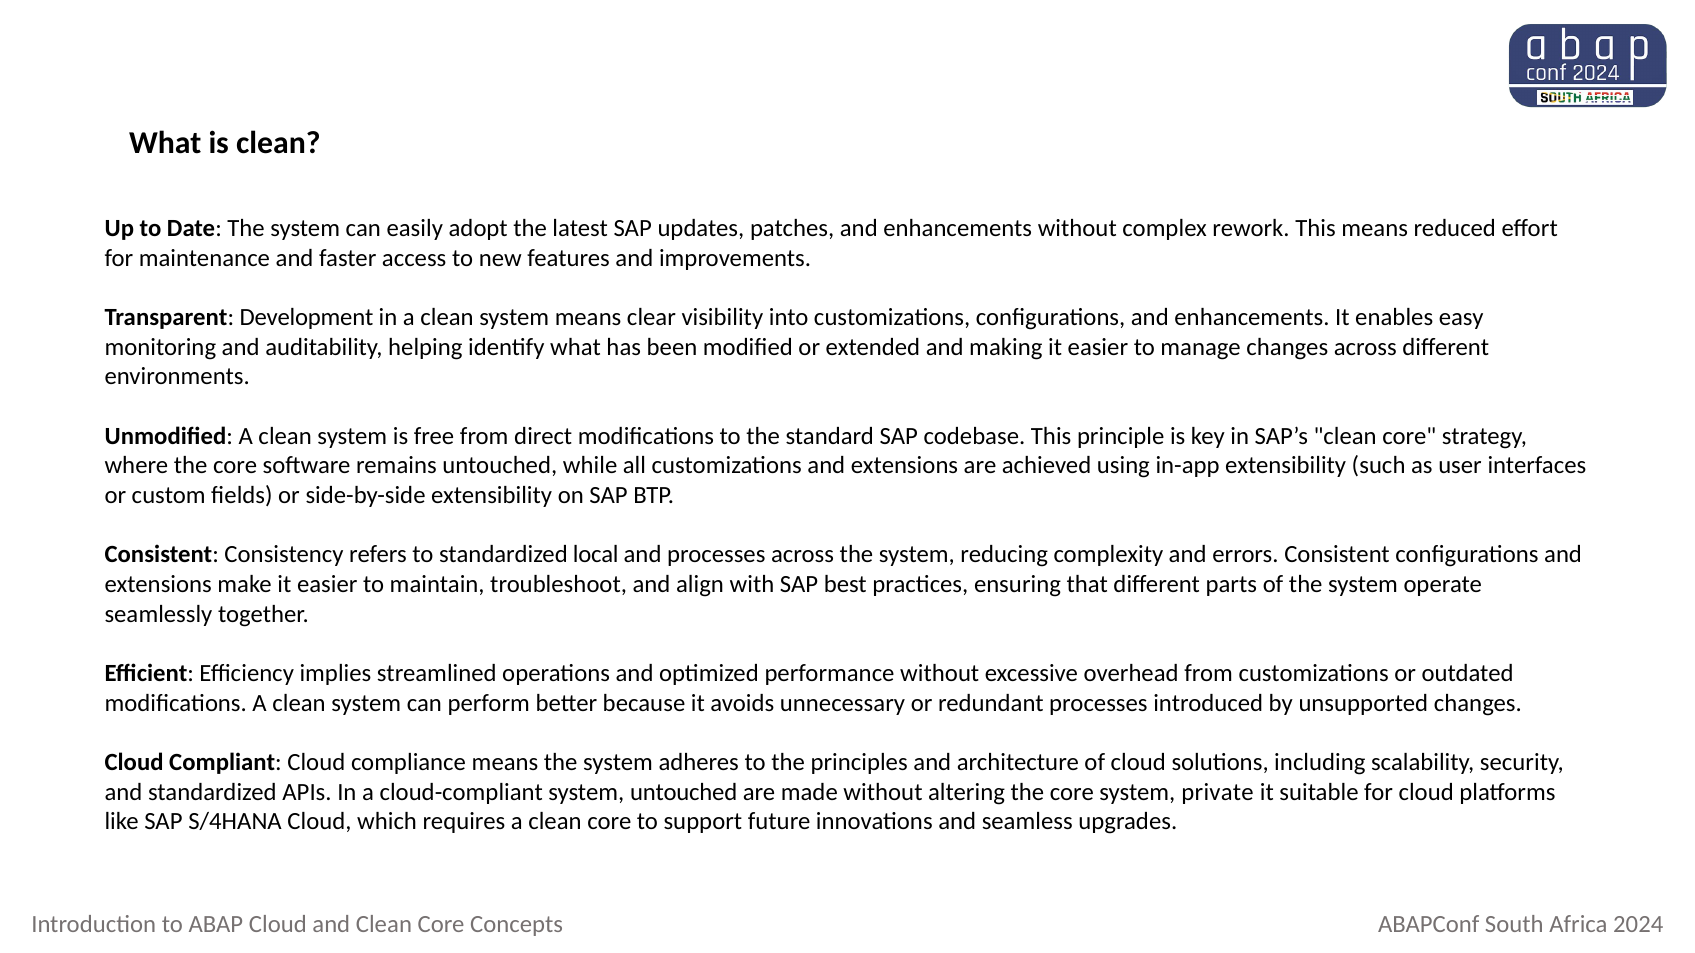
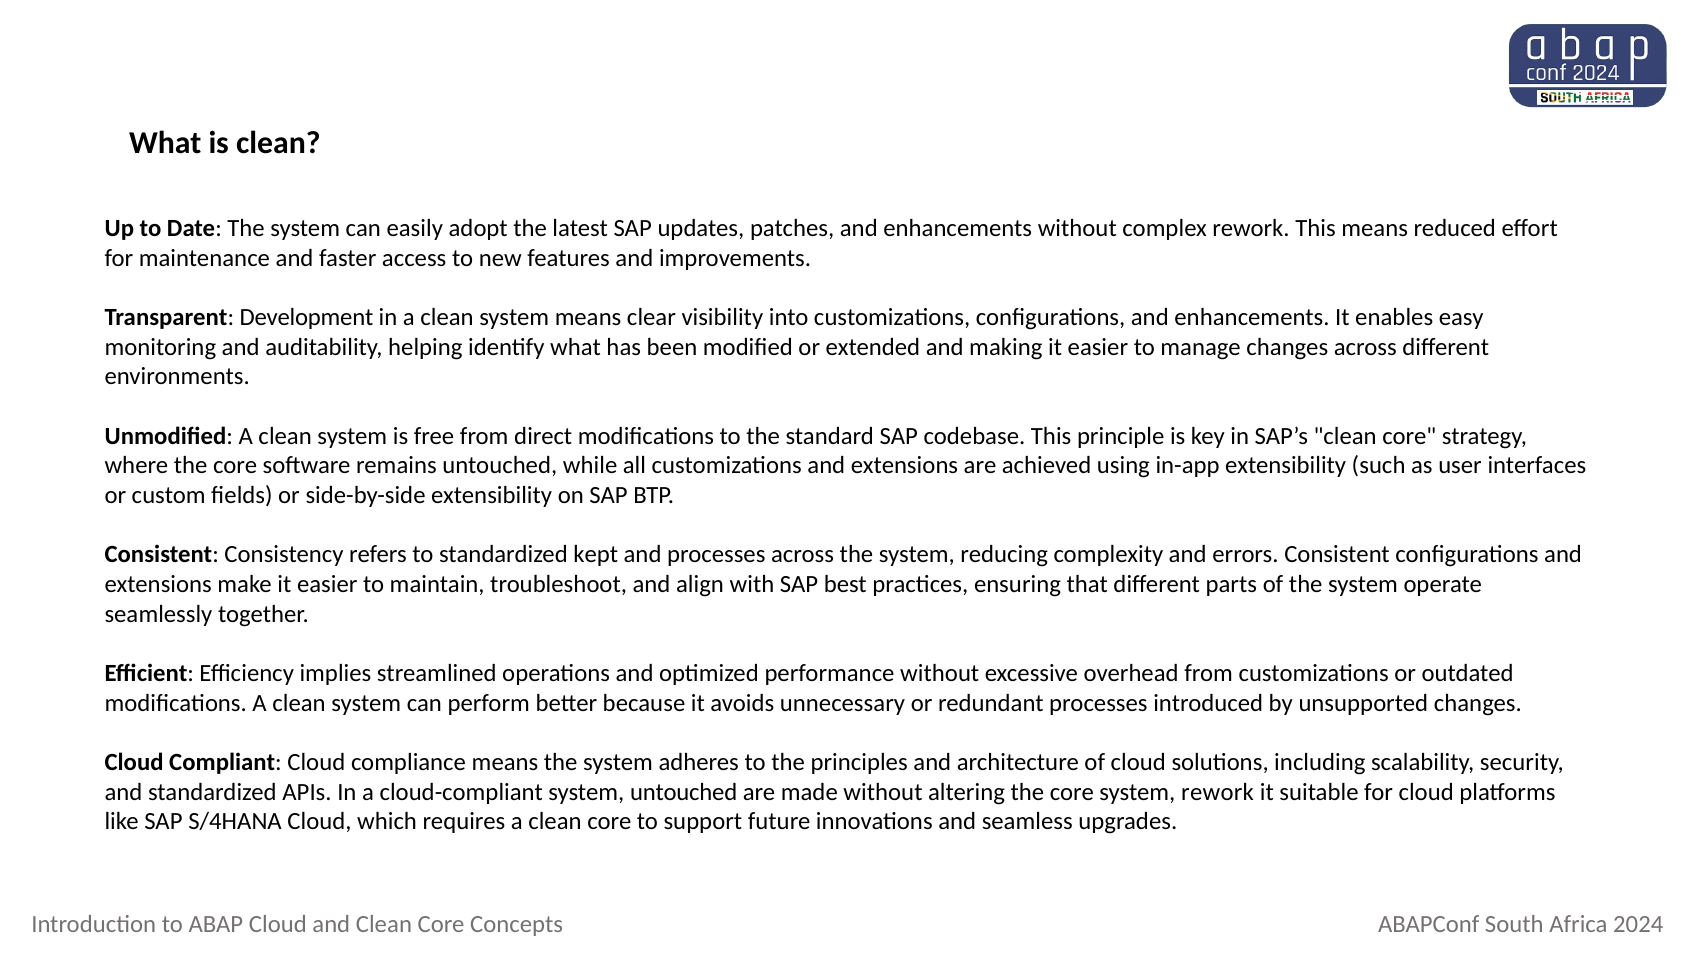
local: local -> kept (596, 555)
system private: private -> rework (1218, 792)
